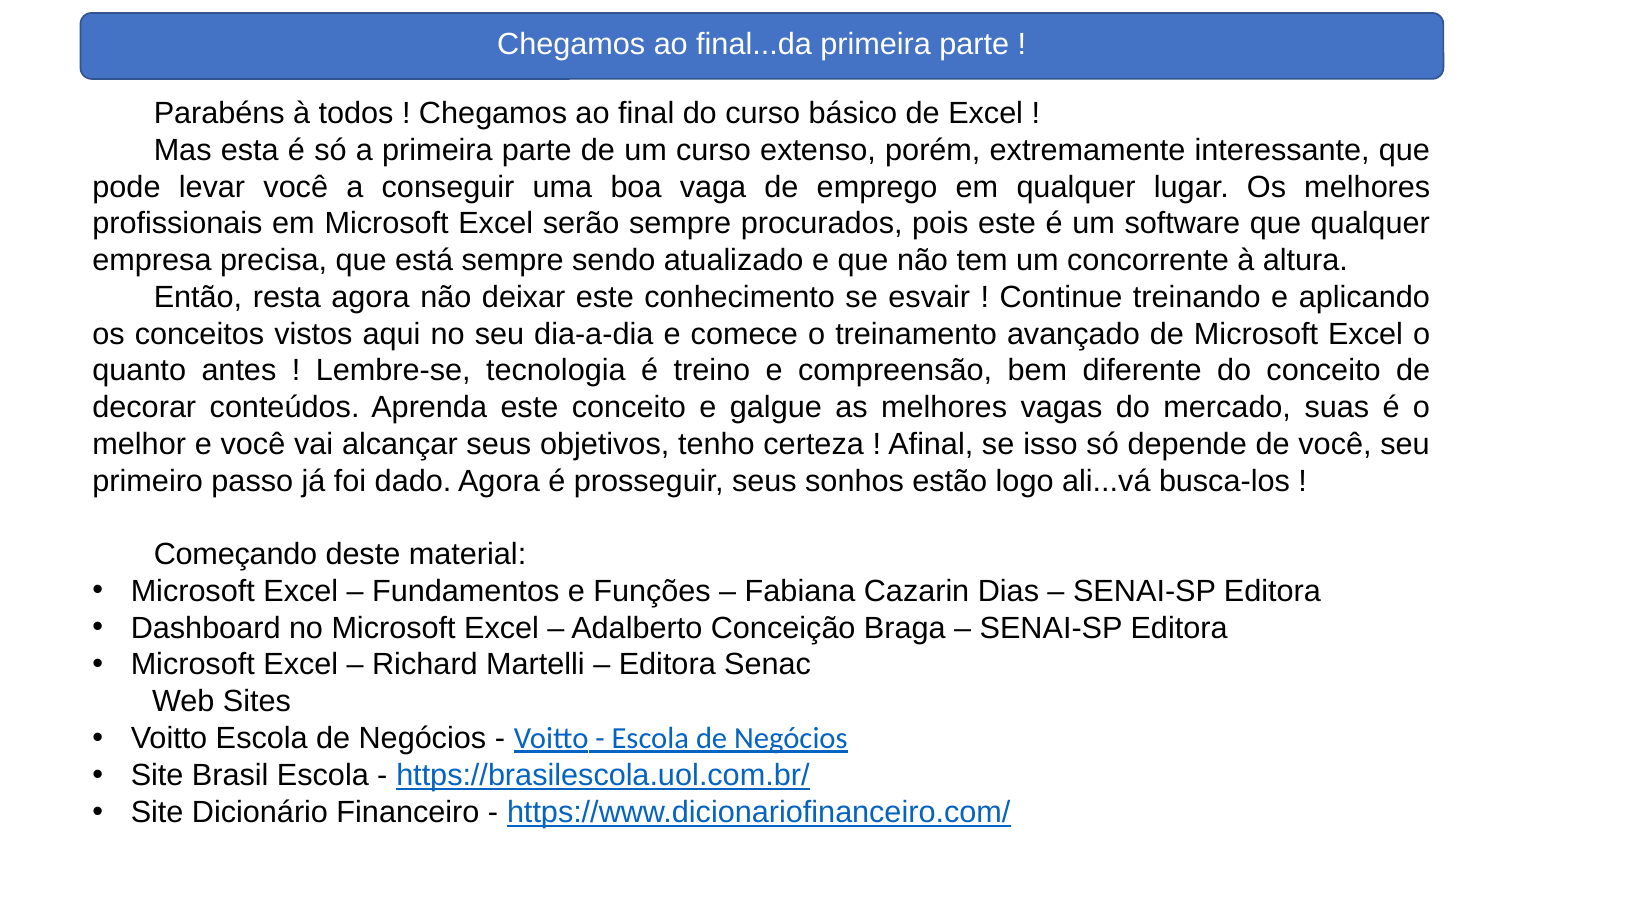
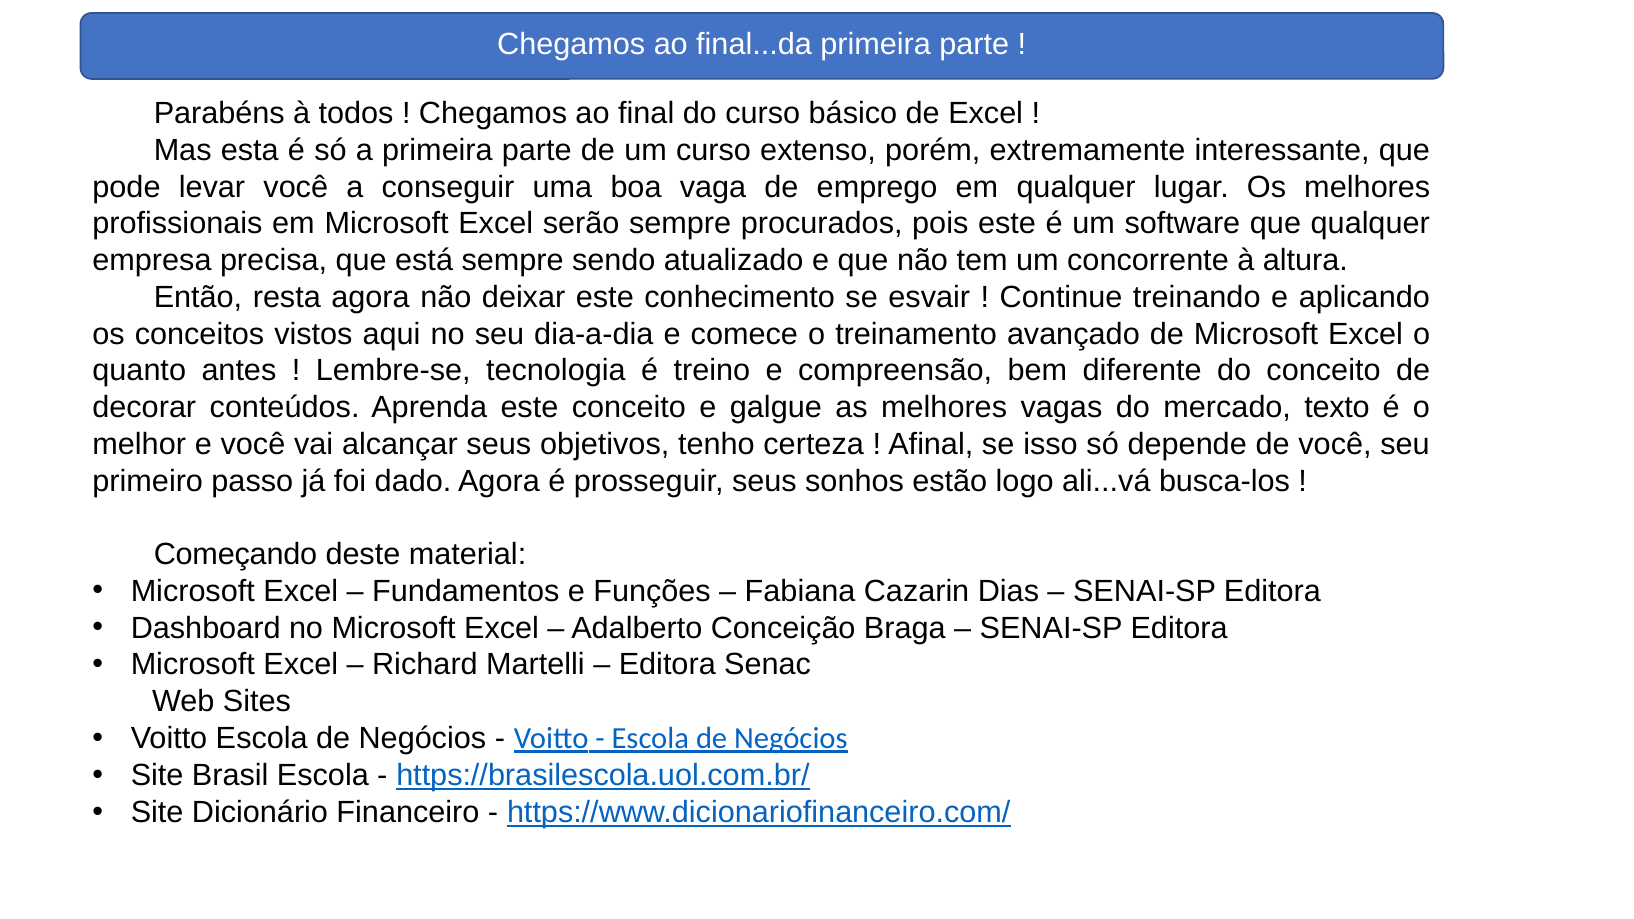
suas: suas -> texto (1337, 408)
